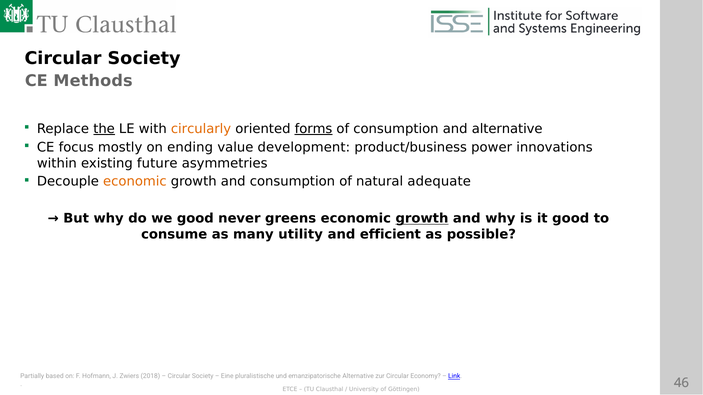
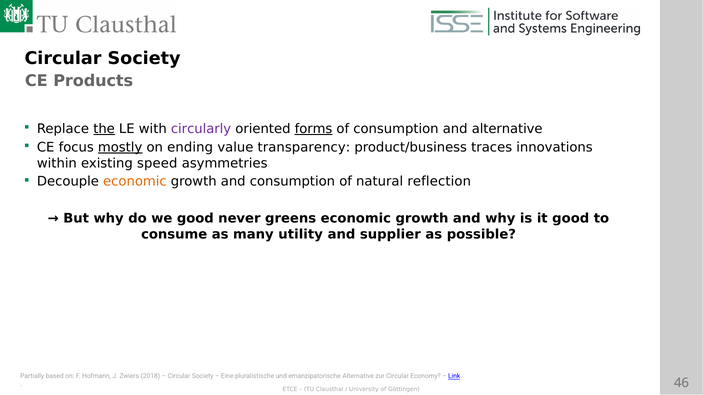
Methods: Methods -> Products (93, 81)
circularly colour: orange -> purple (201, 129)
mostly underline: none -> present (120, 148)
development: development -> transparency (304, 148)
product/business power: power -> traces (492, 148)
future: future -> speed (157, 163)
adequate: adequate -> reflection (439, 182)
growth underline: present -> none (422, 219)
efficient: efficient -> supplier (390, 235)
